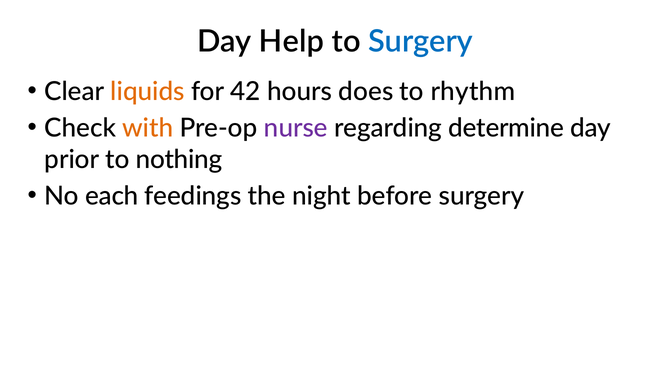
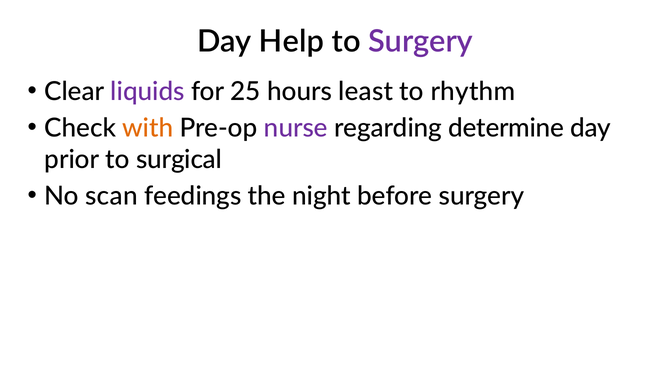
Surgery colour: blue -> purple (421, 42)
liquids colour: orange -> purple (148, 91)
42: 42 -> 25 (245, 91)
does: does -> least (366, 91)
nothing: nothing -> surgical (179, 159)
each: each -> scan (112, 196)
